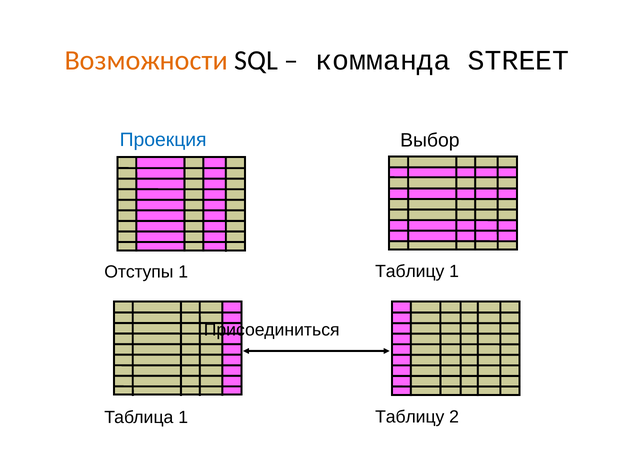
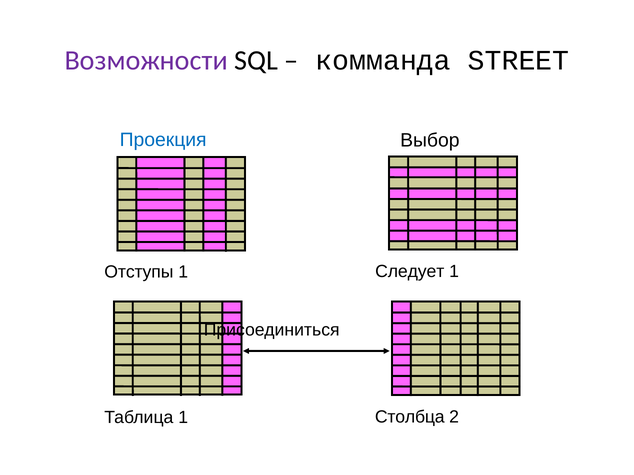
Возможности colour: orange -> purple (146, 61)
Таблицу: Таблицу -> Следует (410, 272)
1 Таблицу: Таблицу -> Столбца (410, 417)
